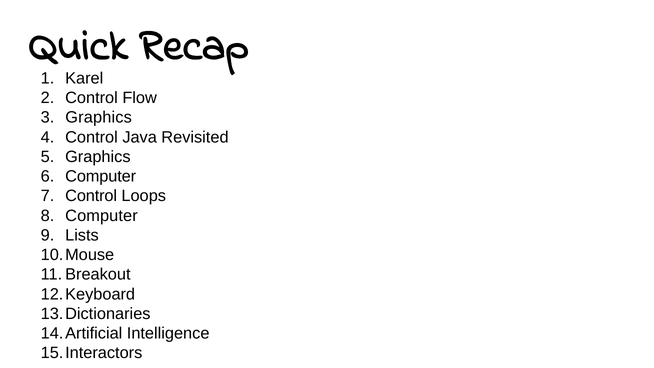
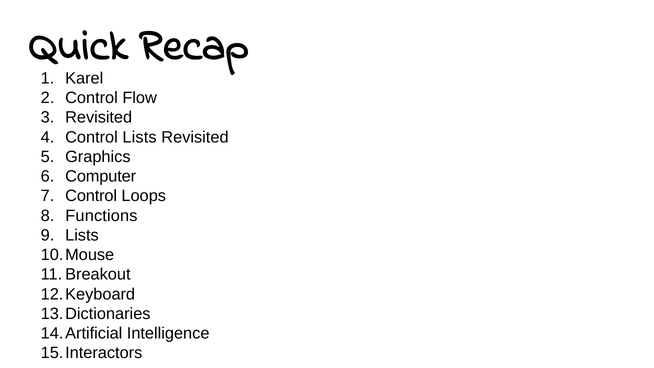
Graphics: Graphics -> Revisited (99, 117)
Control Java: Java -> Lists (140, 137)
Computer: Computer -> Functions (101, 216)
